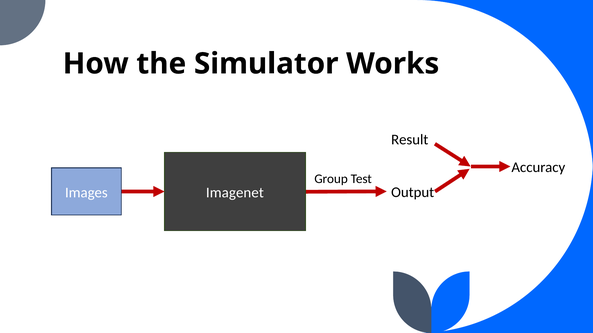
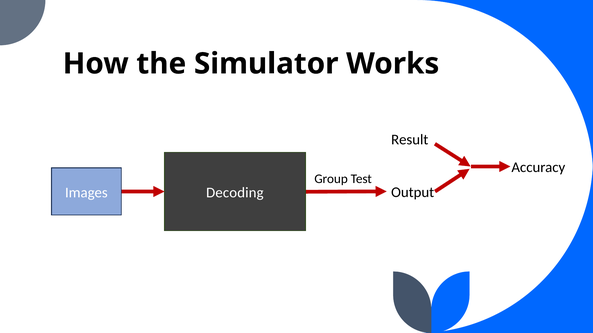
Imagenet: Imagenet -> Decoding (235, 193)
